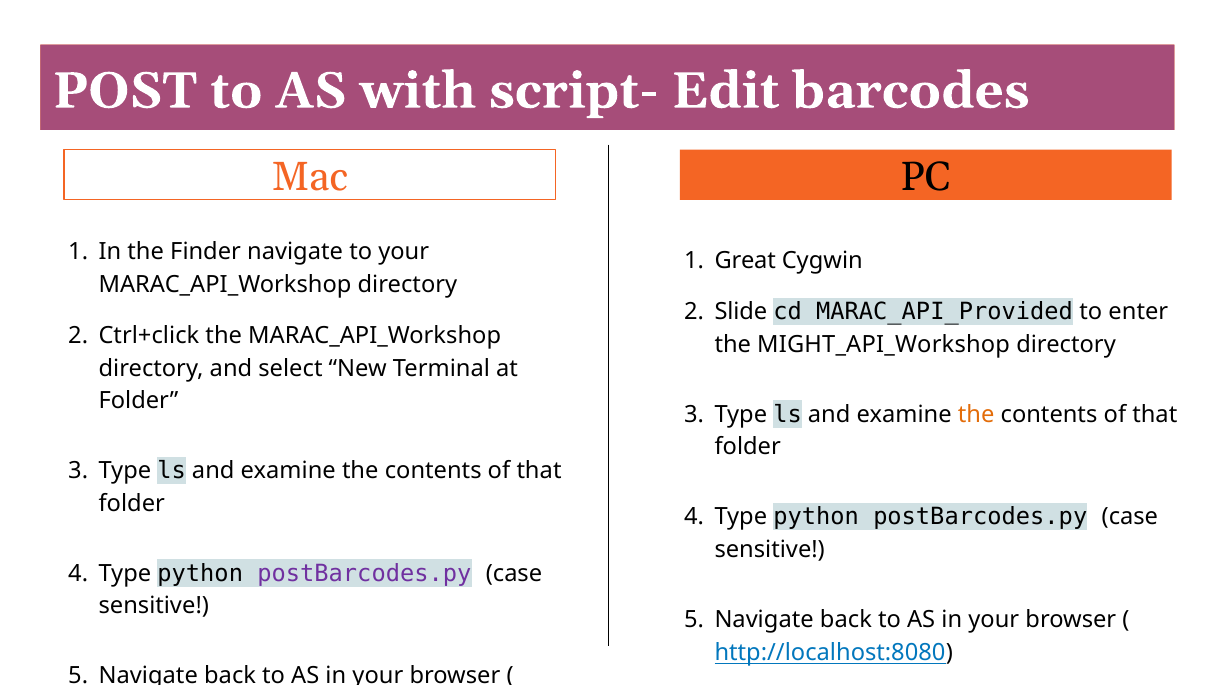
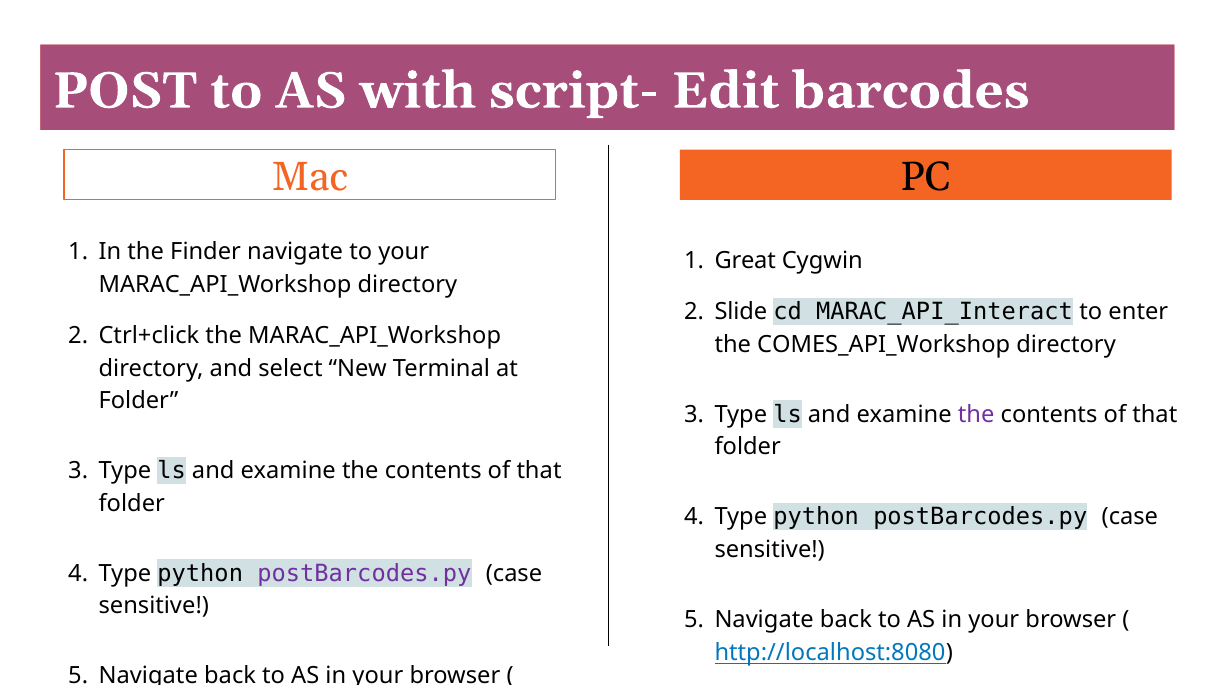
MARAC_API_Provided: MARAC_API_Provided -> MARAC_API_Interact (945, 312)
MIGHT_API_Workshop: MIGHT_API_Workshop -> COMES_API_Workshop (884, 344)
the colour: orange -> purple (976, 414)
